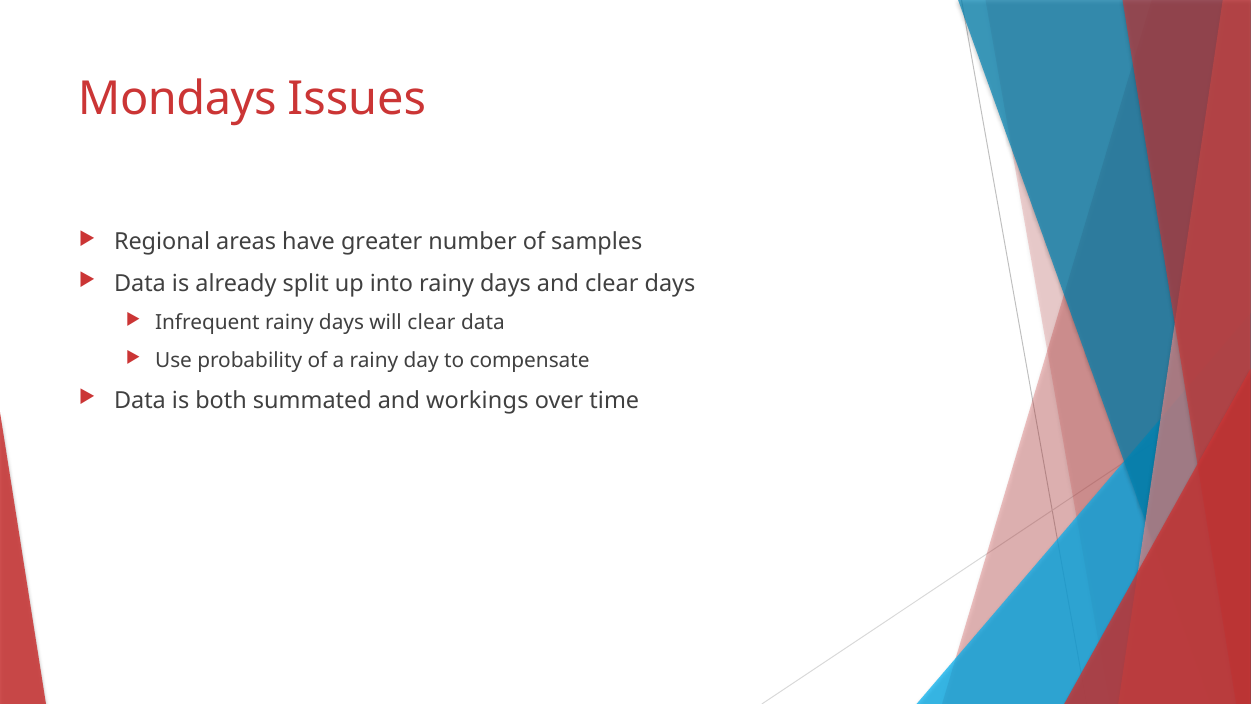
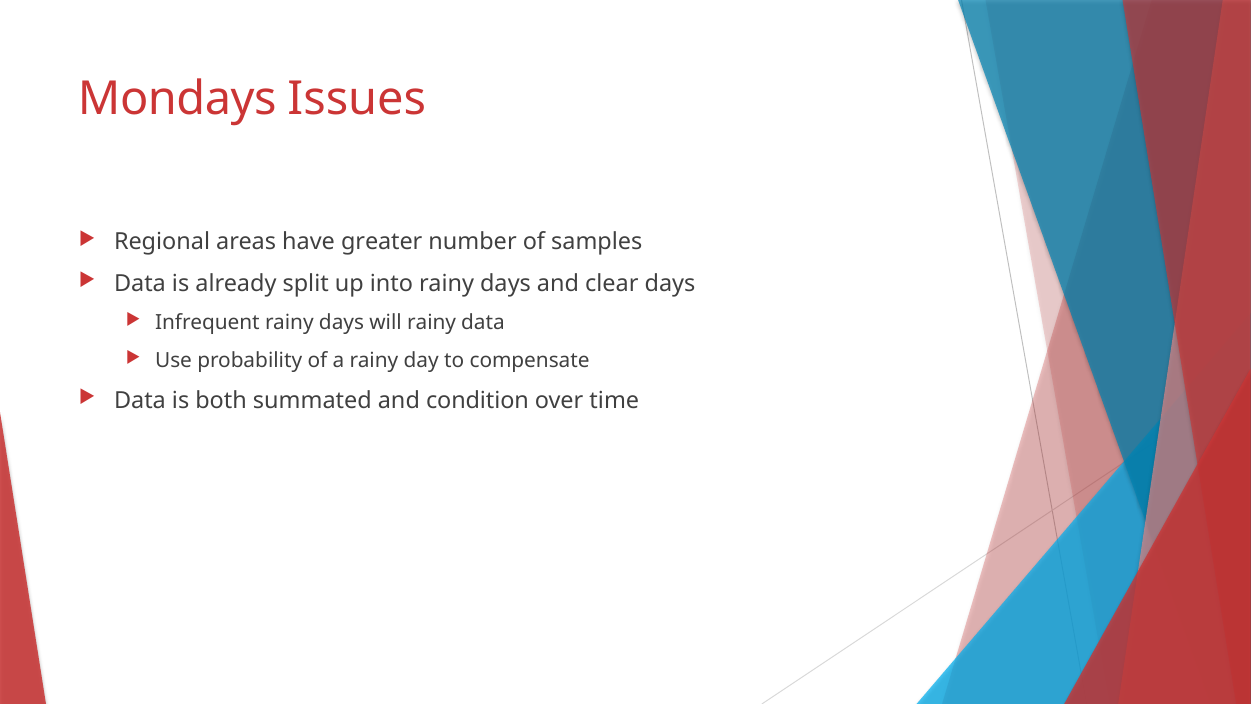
will clear: clear -> rainy (432, 323)
workings: workings -> condition (477, 401)
